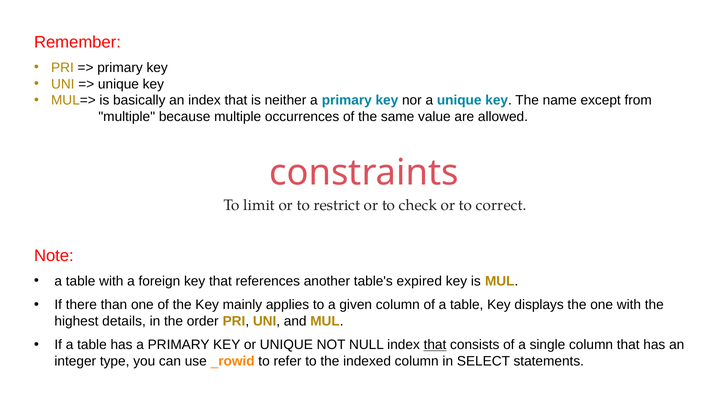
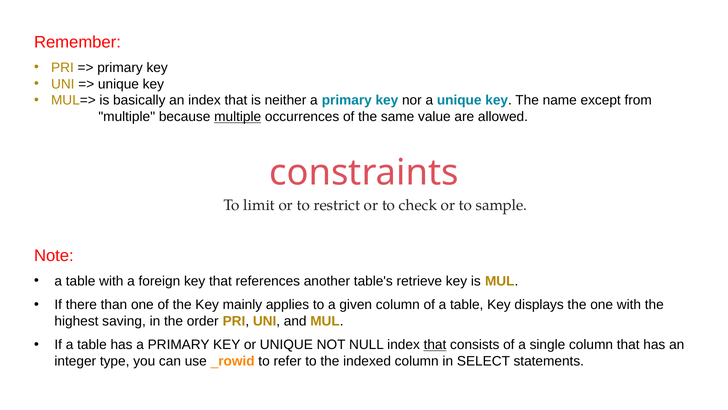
multiple underline: none -> present (238, 117)
correct: correct -> sample (501, 205)
expired: expired -> retrieve (419, 281)
details: details -> saving (124, 321)
